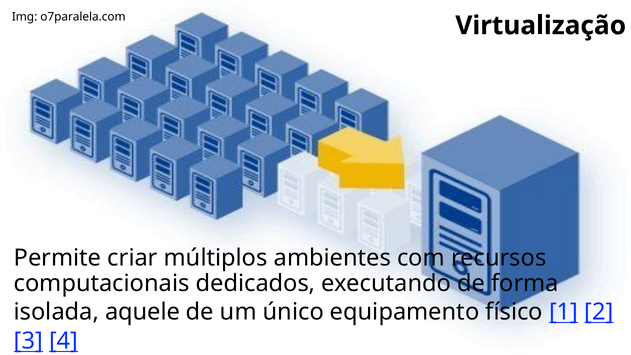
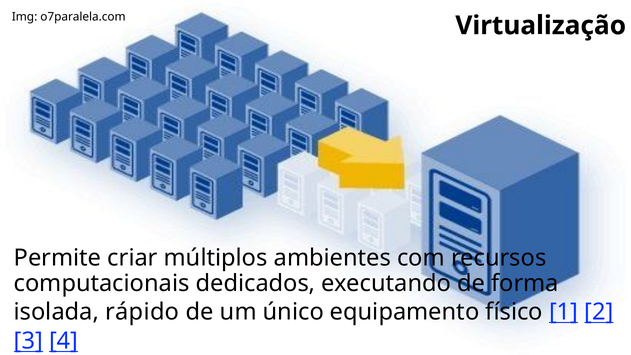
aquele: aquele -> rápido (142, 312)
